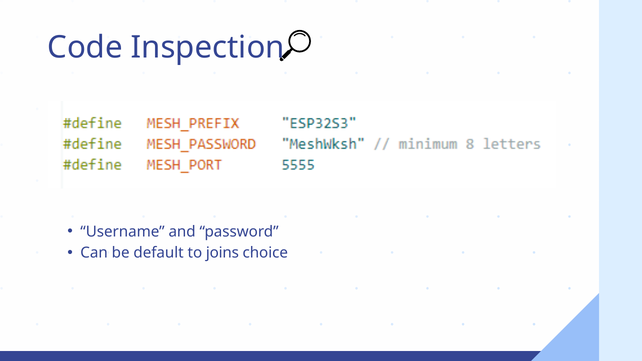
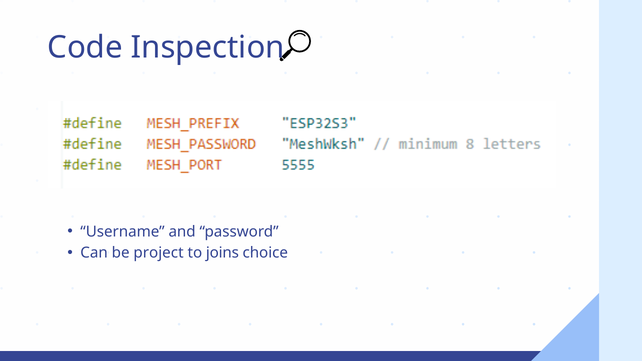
default: default -> project (159, 253)
